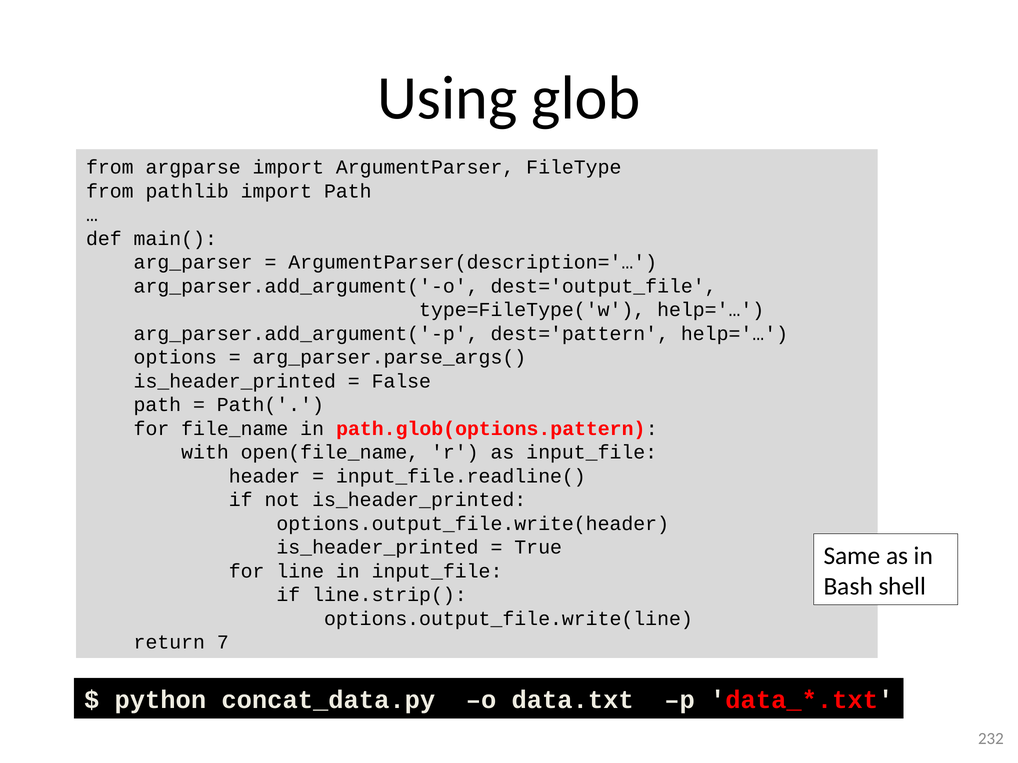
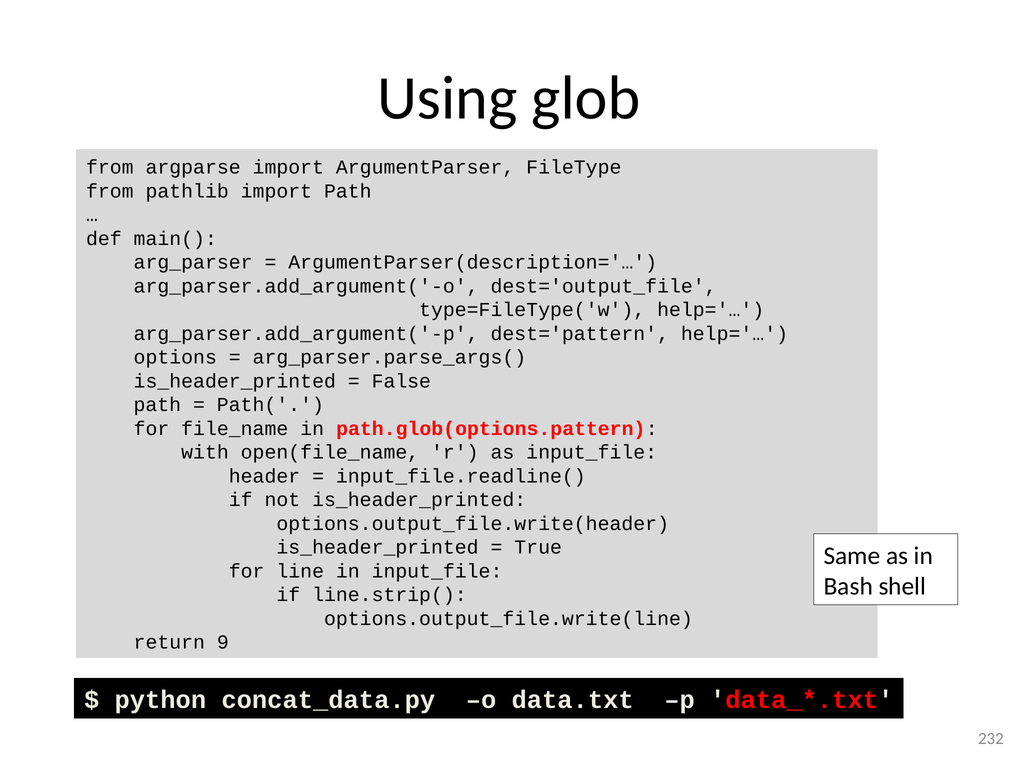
7: 7 -> 9 (223, 643)
